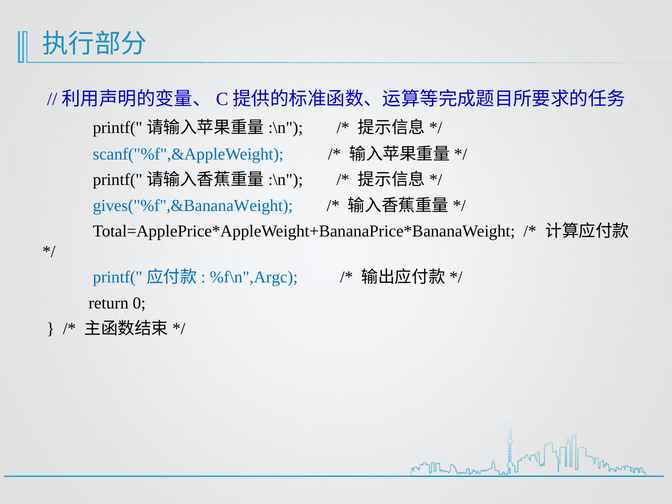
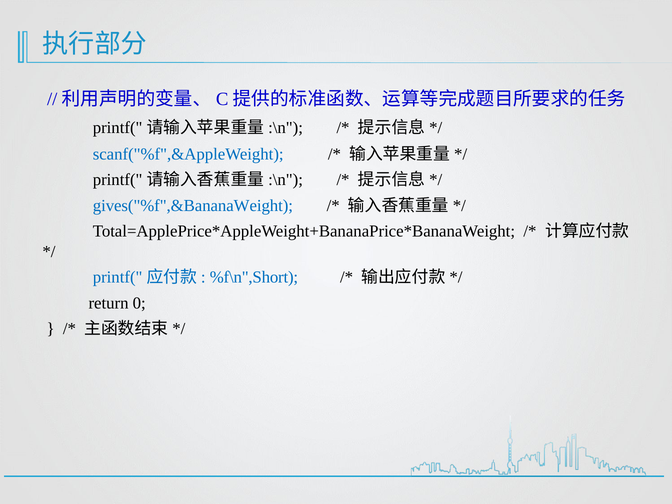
%f\n",Argc: %f\n",Argc -> %f\n",Short (254, 277)
